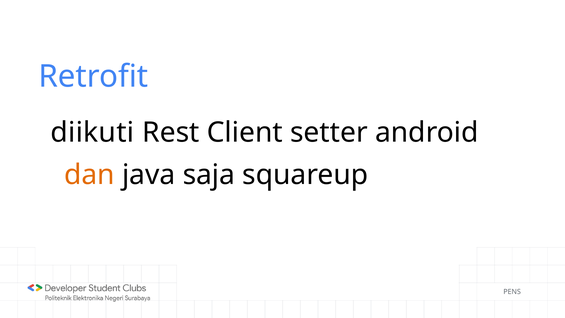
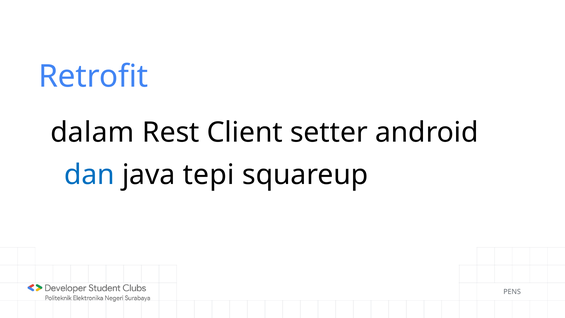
diikuti: diikuti -> dalam (92, 132)
dan colour: orange -> blue (89, 175)
saja: saja -> tepi (209, 175)
